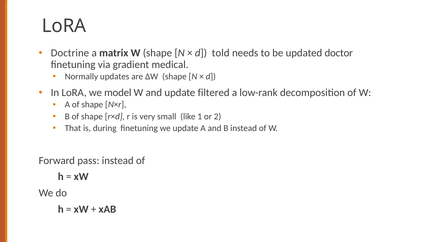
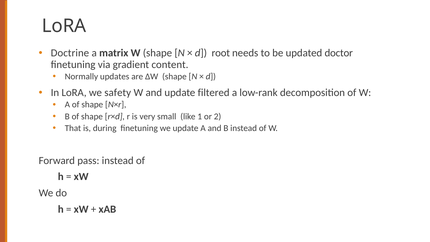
told: told -> root (221, 53)
medical: medical -> content (170, 65)
model: model -> safety (118, 93)
